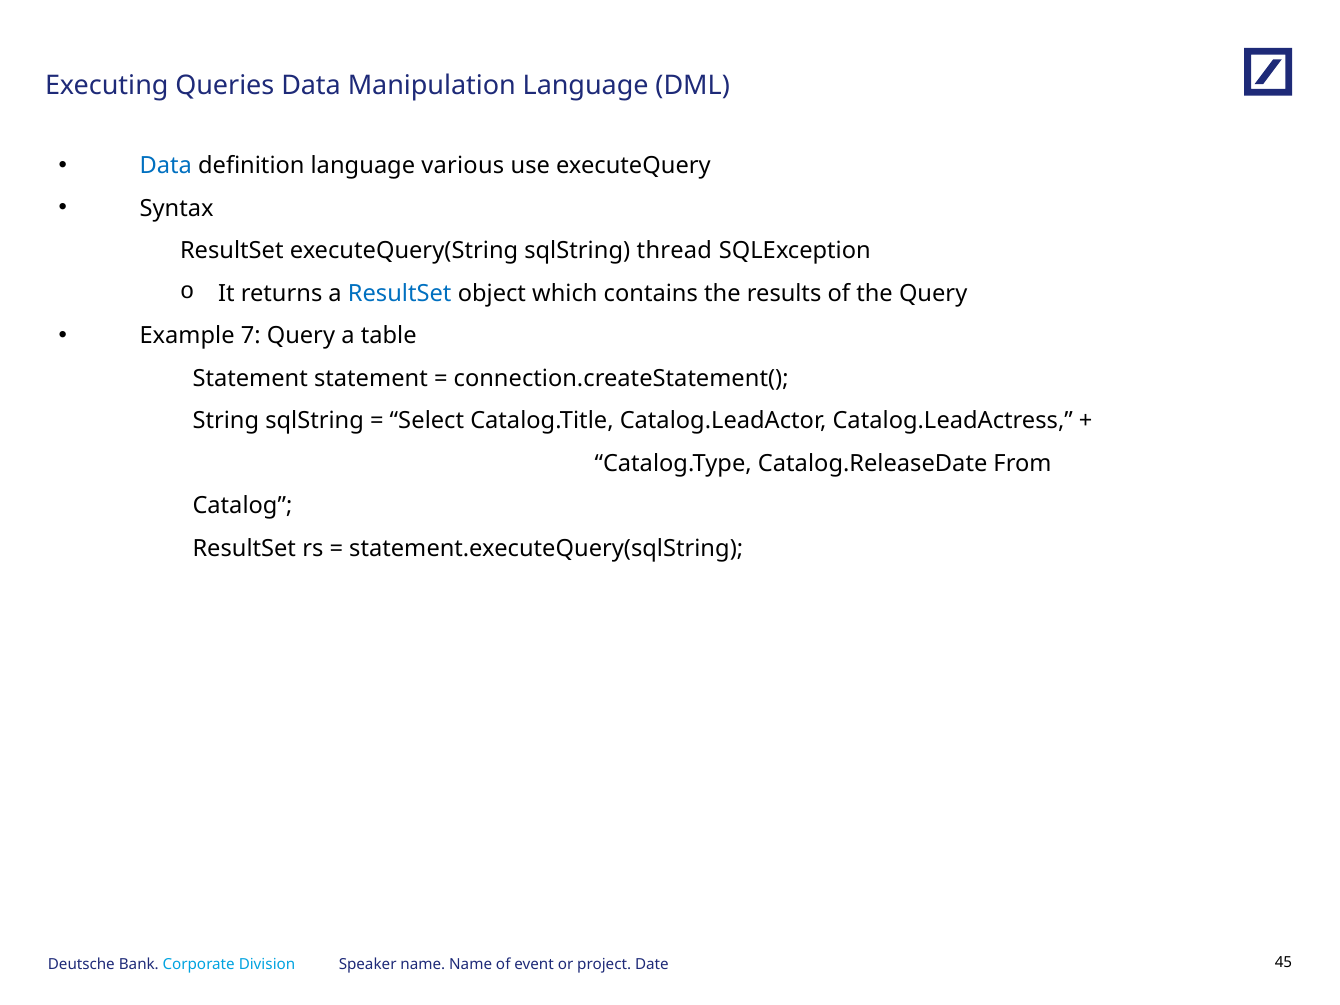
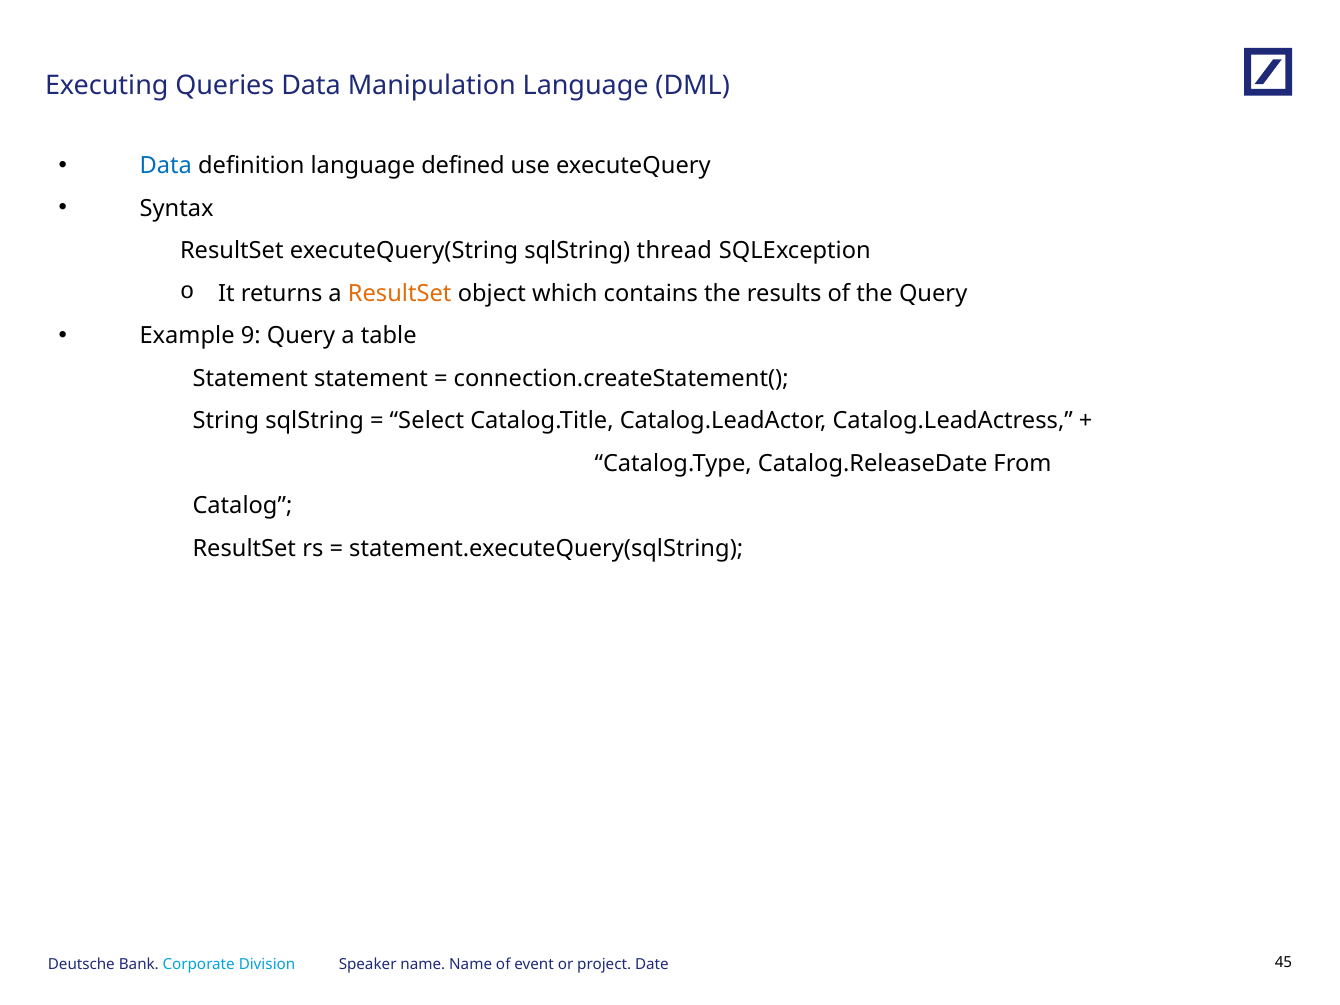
various: various -> defined (463, 166)
ResultSet colour: blue -> orange (400, 293)
7: 7 -> 9 (251, 336)
